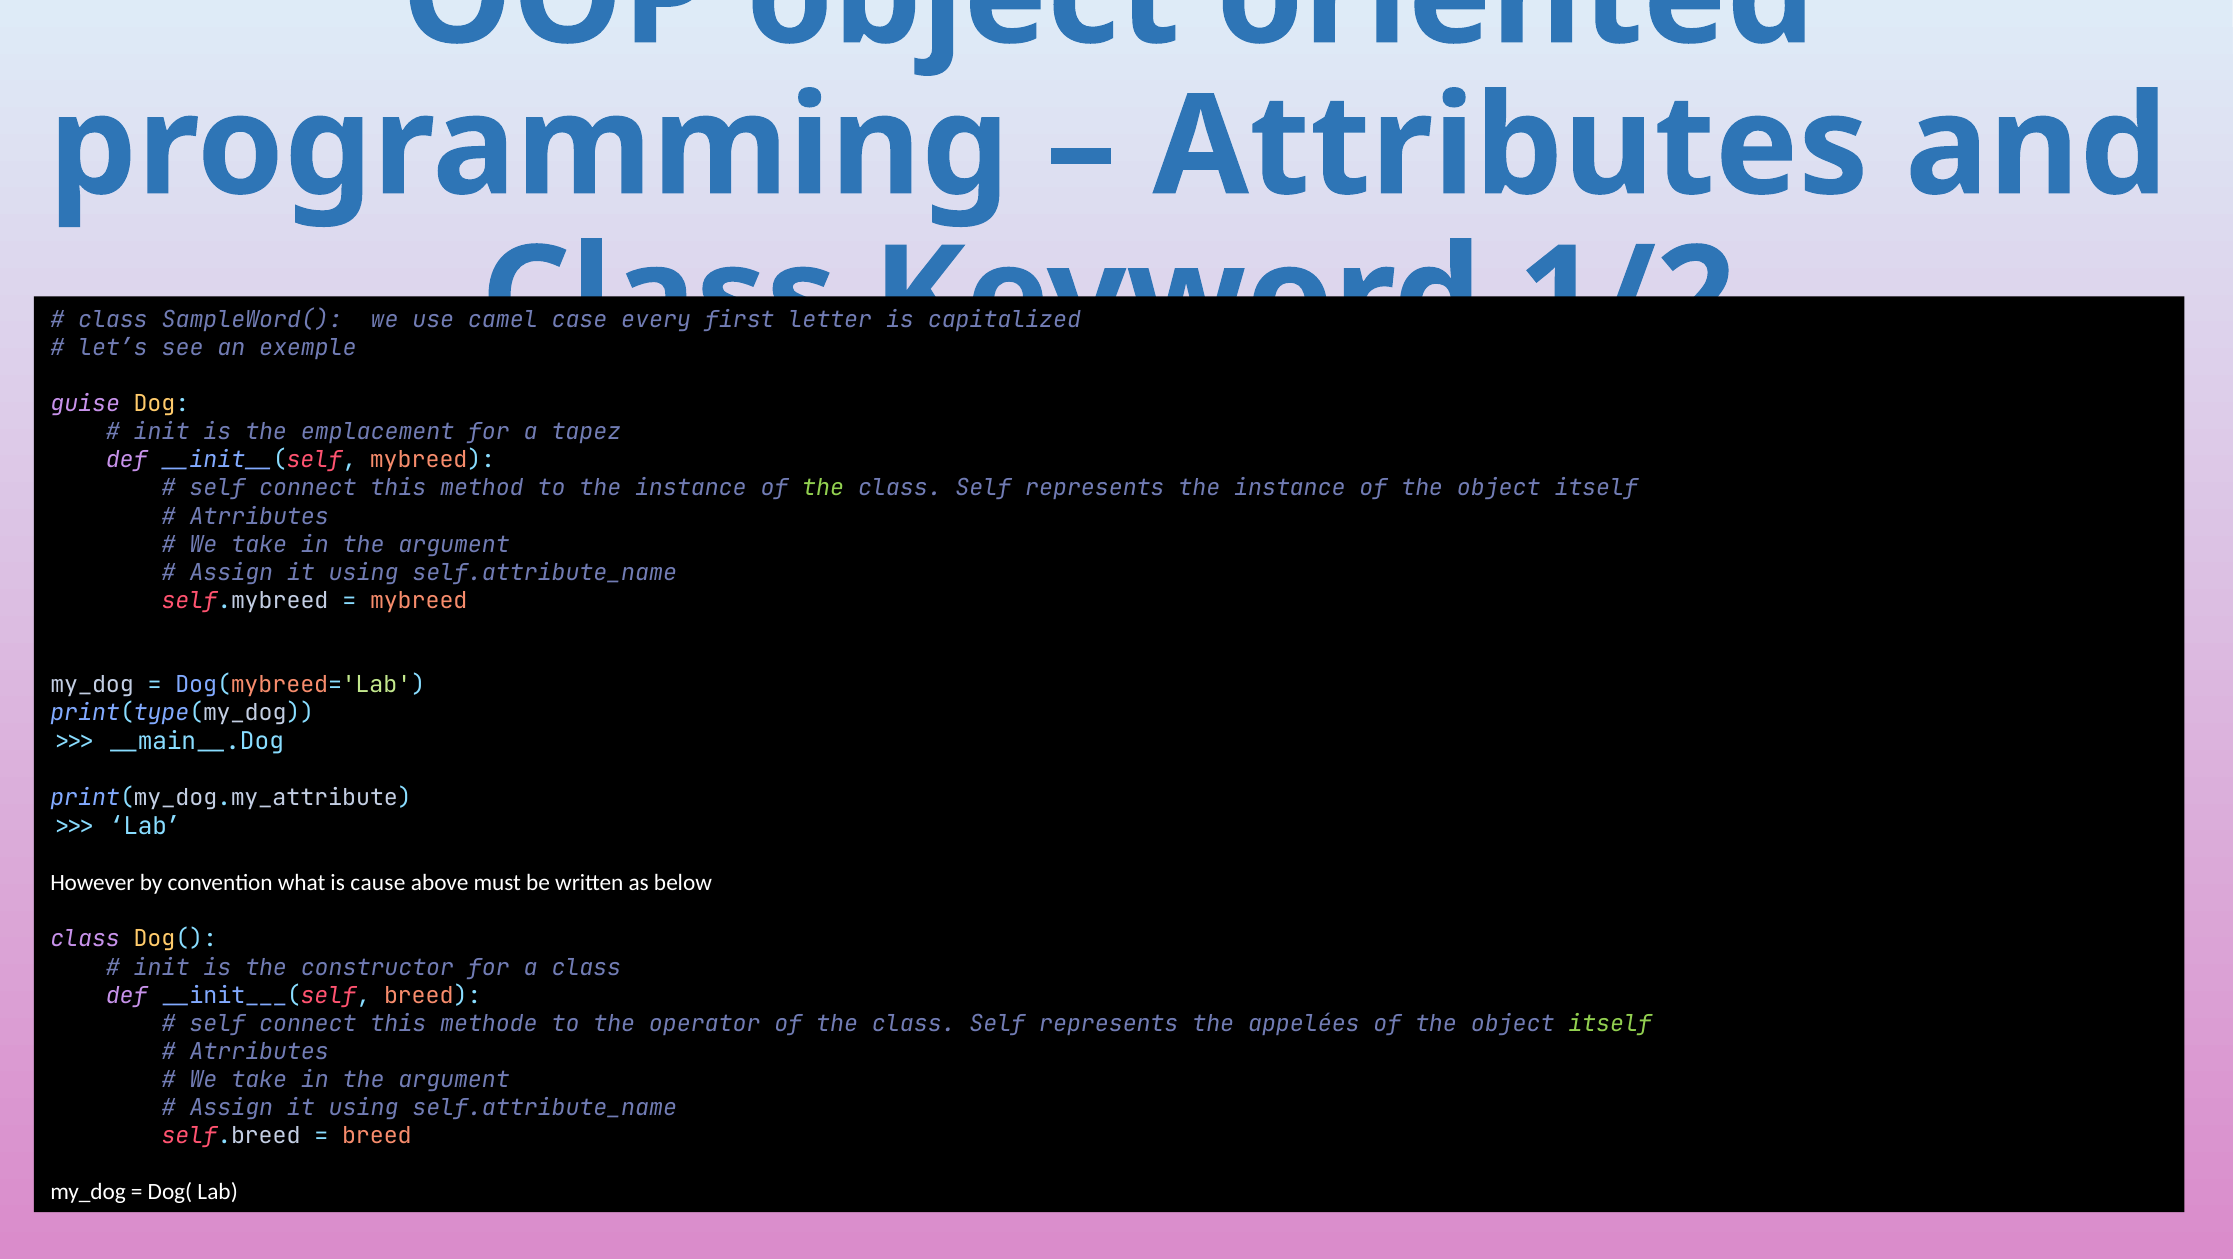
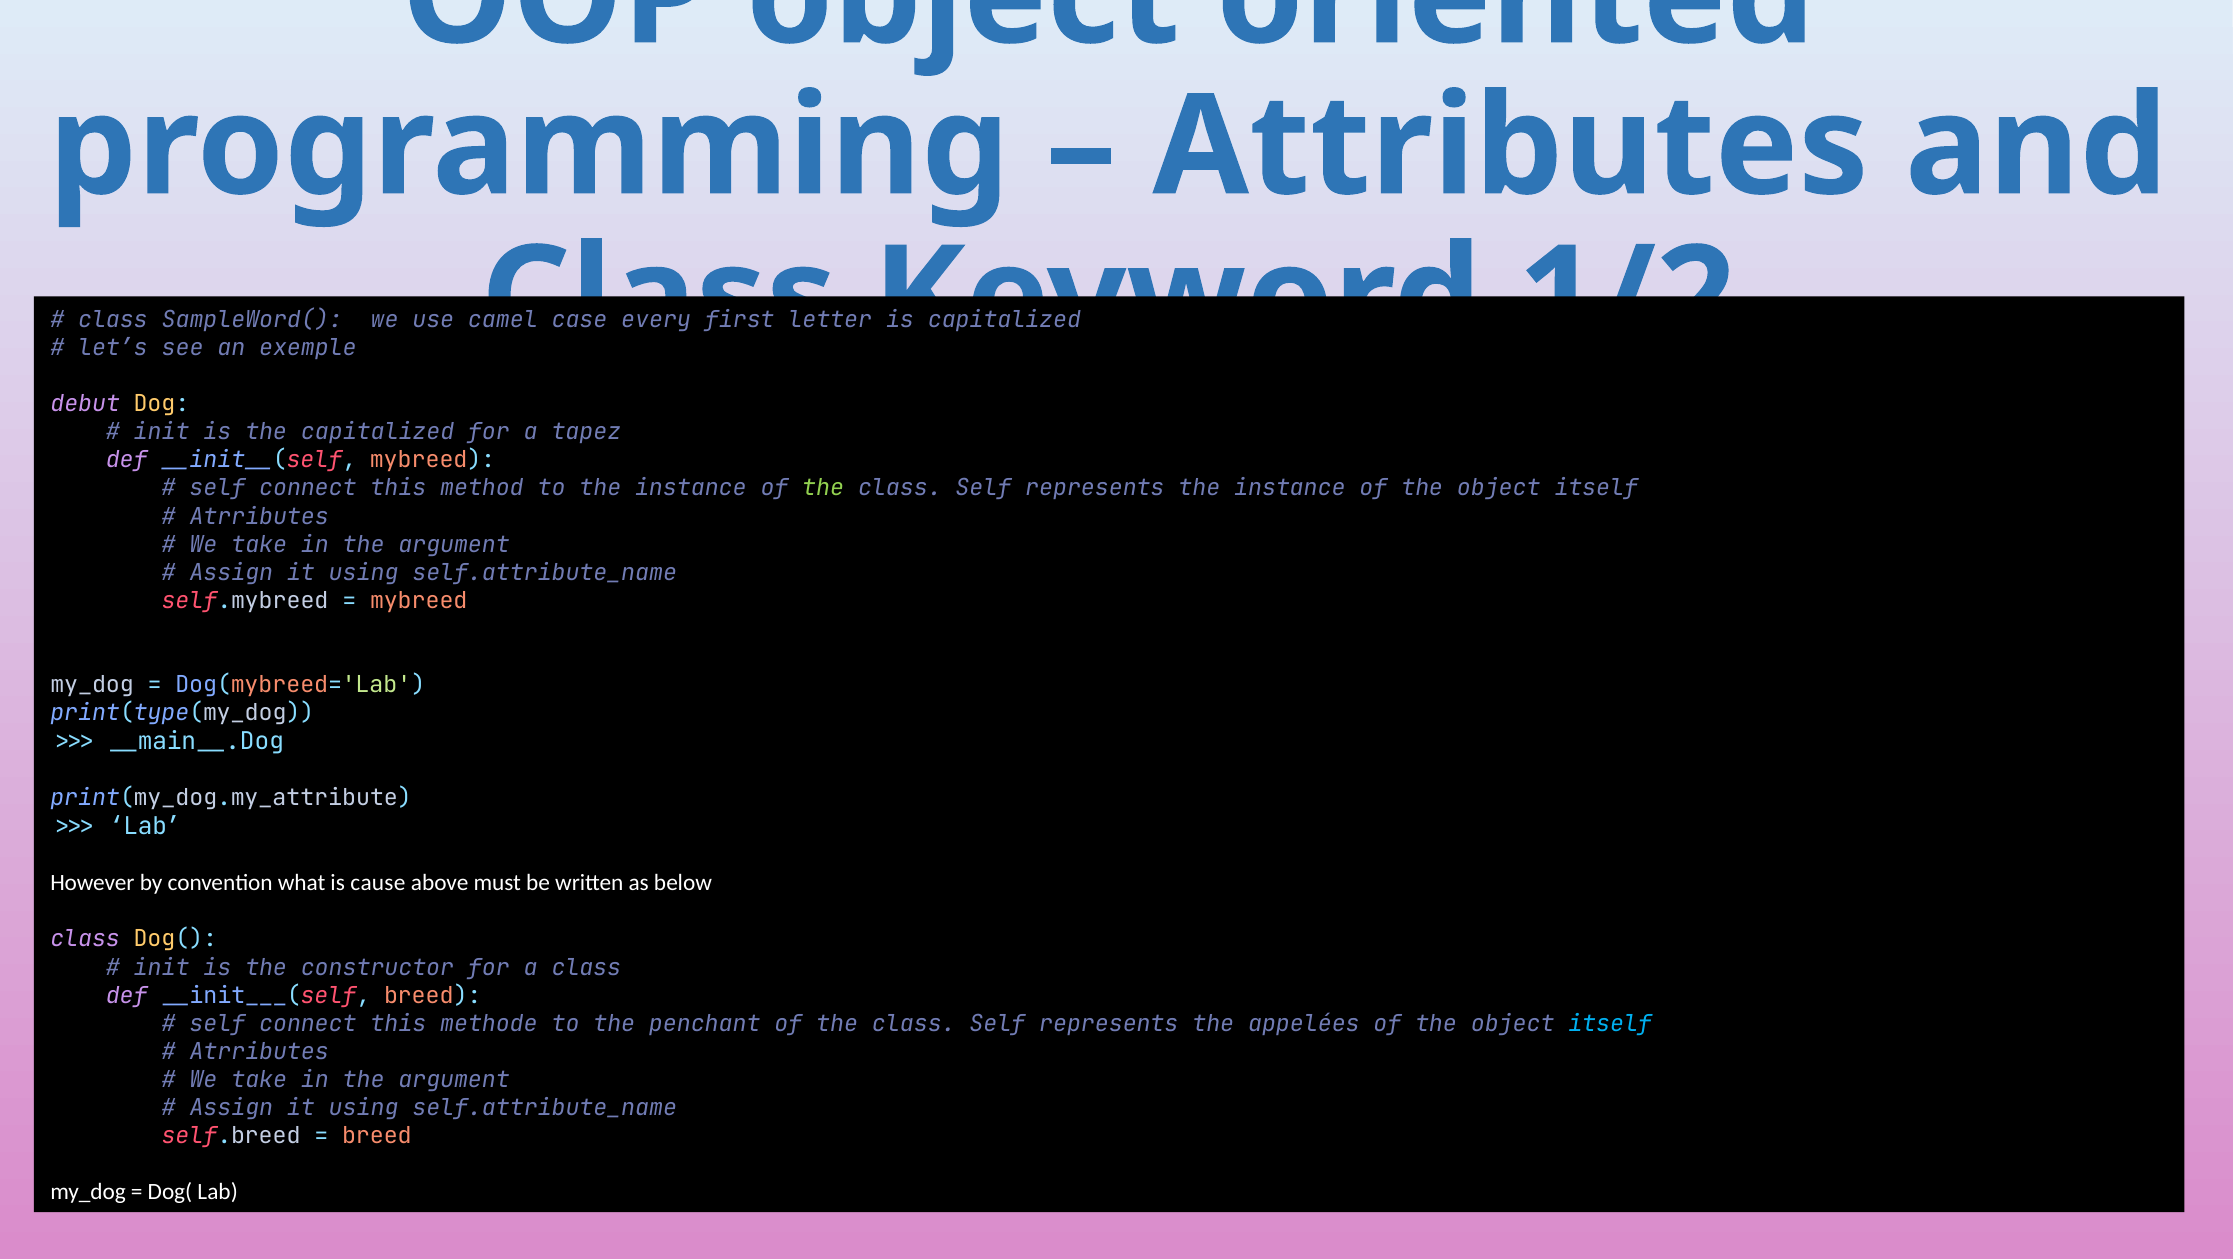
guise: guise -> debut (85, 404)
the emplacement: emplacement -> capitalized (378, 432)
operator: operator -> penchant (705, 1023)
itself colour: light green -> light blue (1610, 1023)
